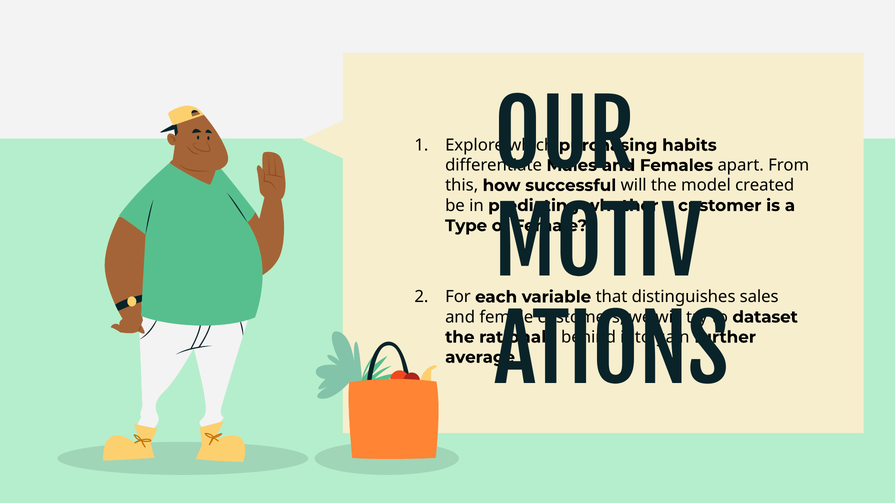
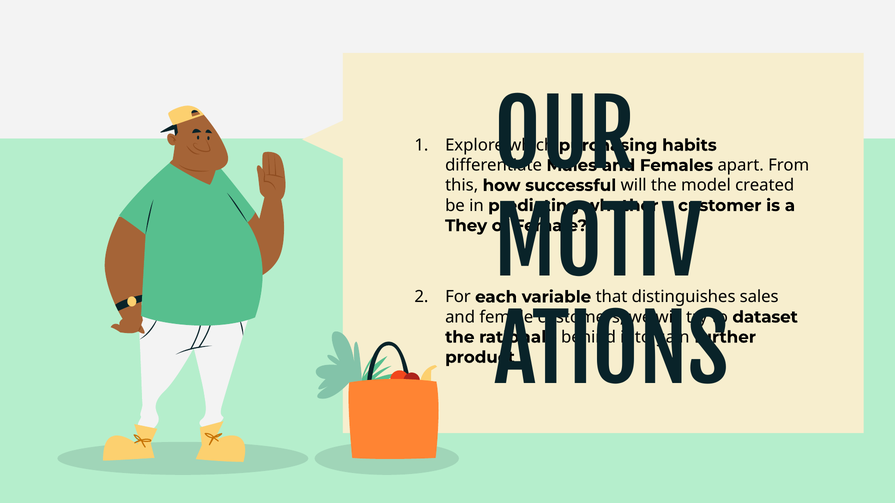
Type: Type -> They (466, 226)
average: average -> product (480, 358)
